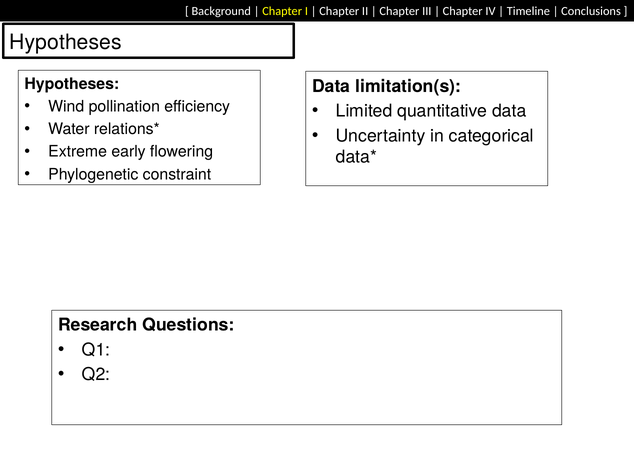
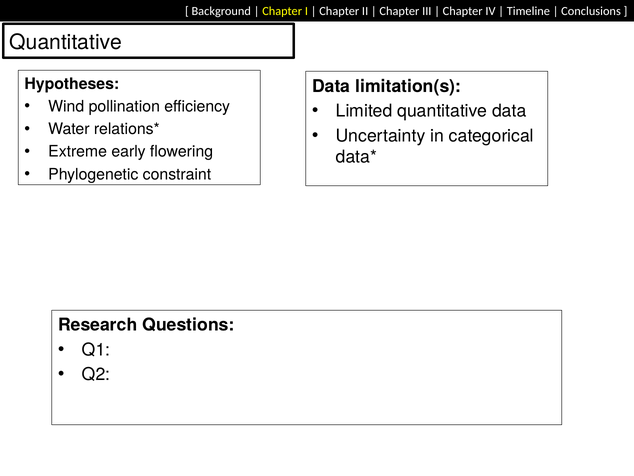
Hypotheses: Hypotheses -> Quantitative (66, 42)
